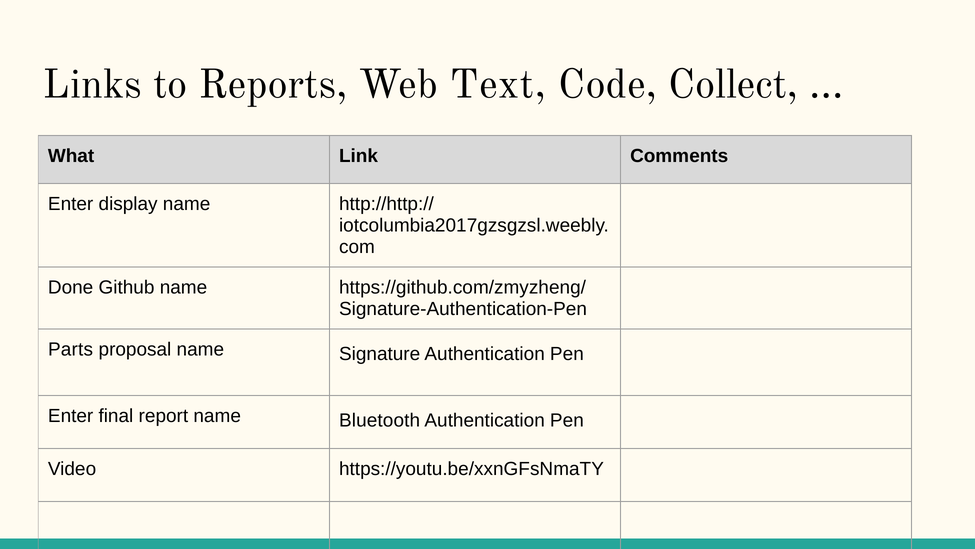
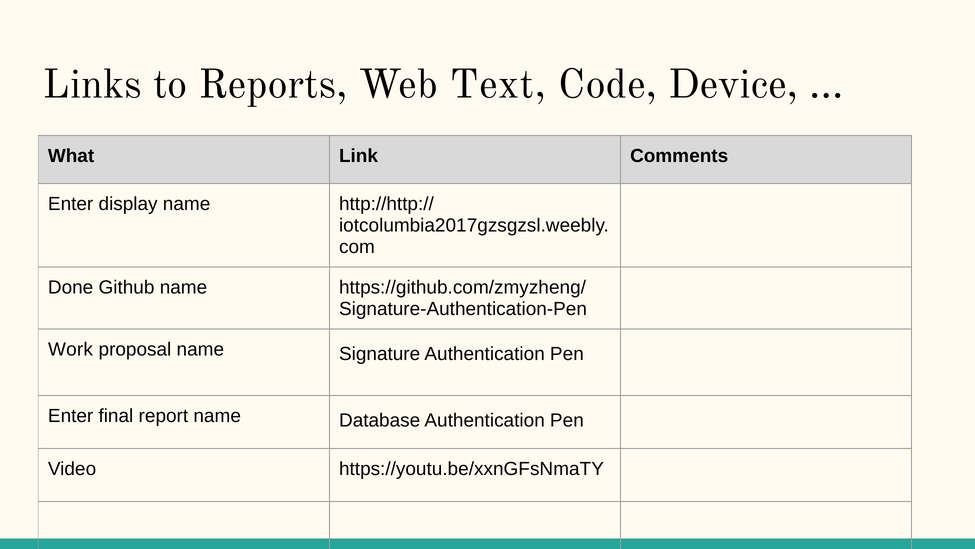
Collect: Collect -> Device (733, 84)
Parts: Parts -> Work (71, 349)
Bluetooth: Bluetooth -> Database (380, 420)
